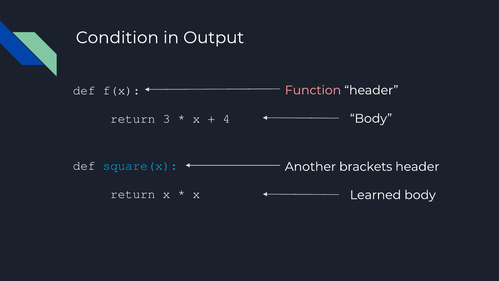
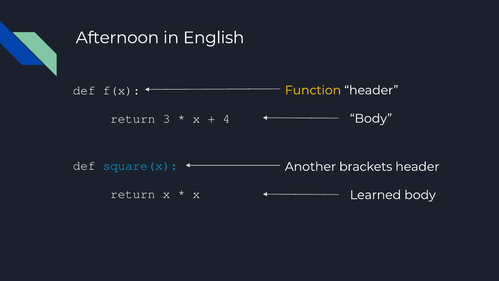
Condition: Condition -> Afternoon (117, 38)
Output: Output -> English (214, 38)
Function colour: pink -> yellow (313, 90)
